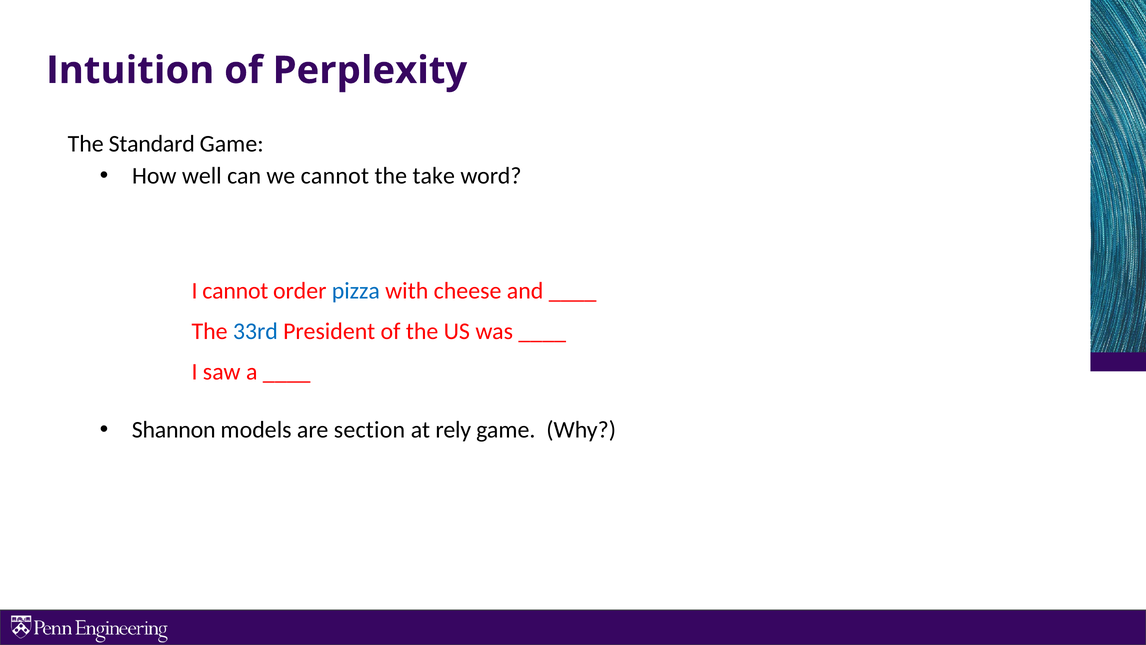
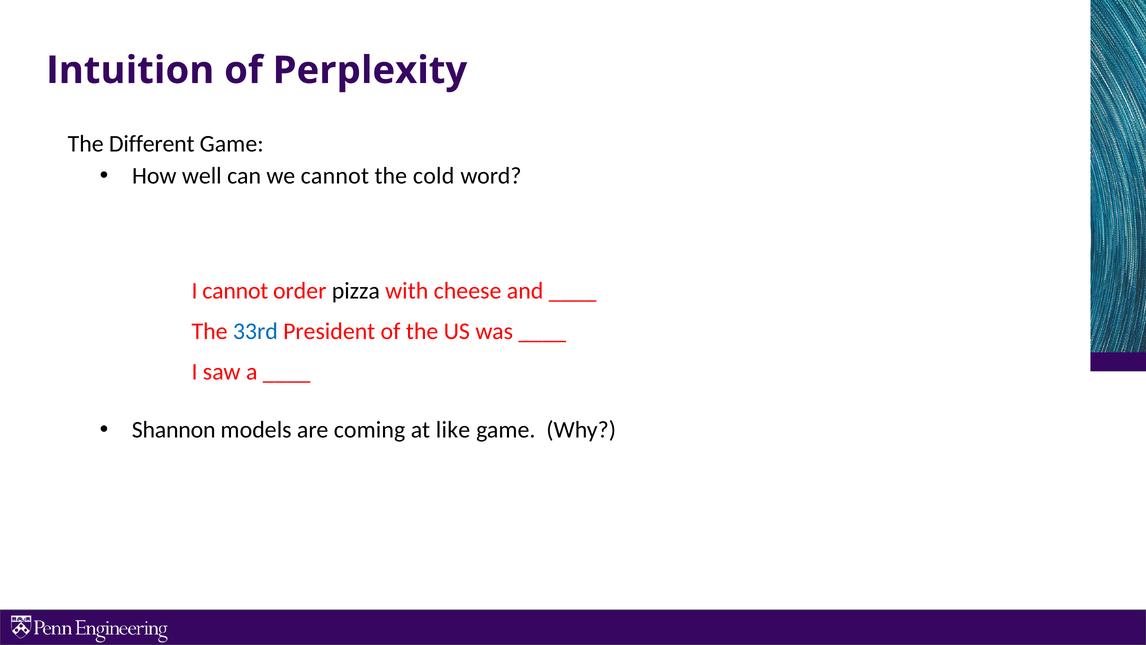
Standard: Standard -> Different (152, 144)
take: take -> cold (434, 176)
pizza colour: blue -> black (356, 290)
section: section -> coming (370, 429)
rely: rely -> like (453, 429)
